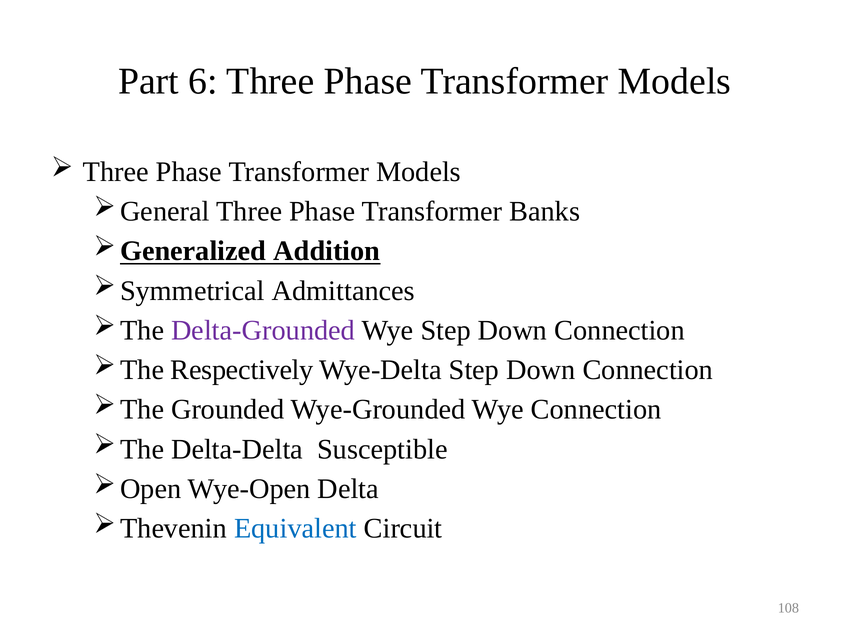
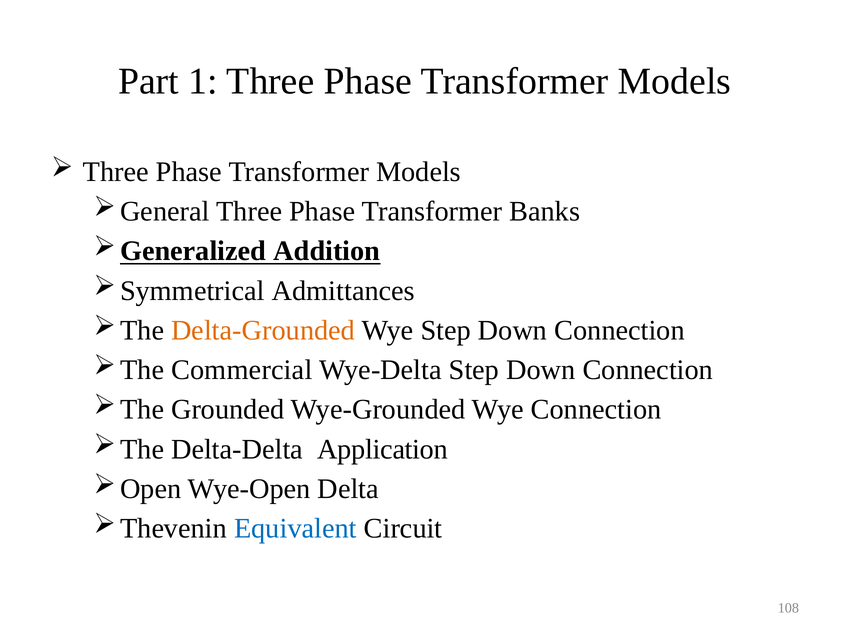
6: 6 -> 1 (203, 81)
Delta-Grounded colour: purple -> orange (263, 331)
Respectively: Respectively -> Commercial (242, 370)
Susceptible: Susceptible -> Application (383, 450)
